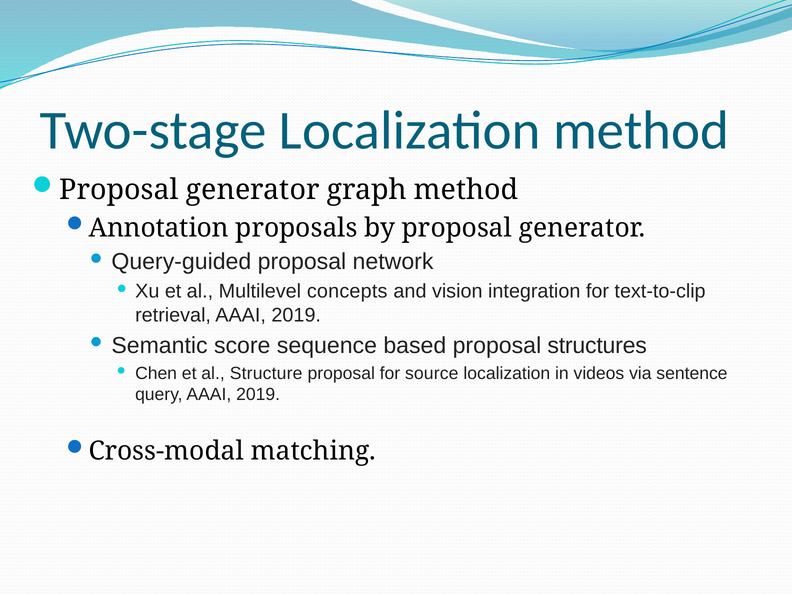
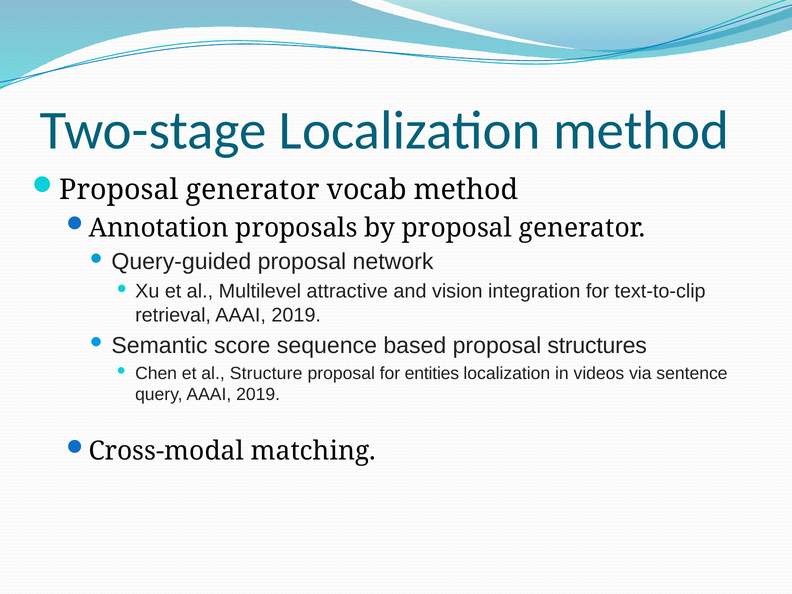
graph: graph -> vocab (367, 190)
concepts: concepts -> attractive (347, 291)
source: source -> entities (432, 373)
